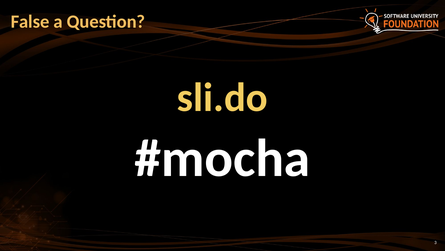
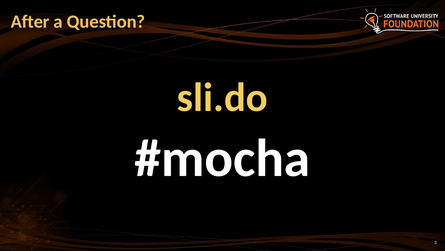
False: False -> After (30, 22)
